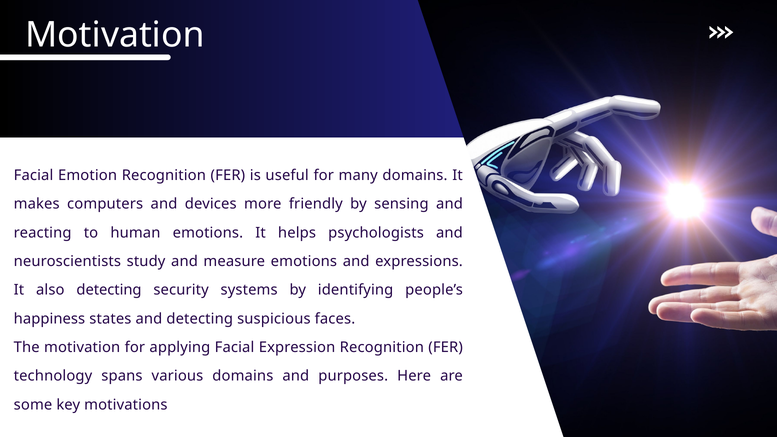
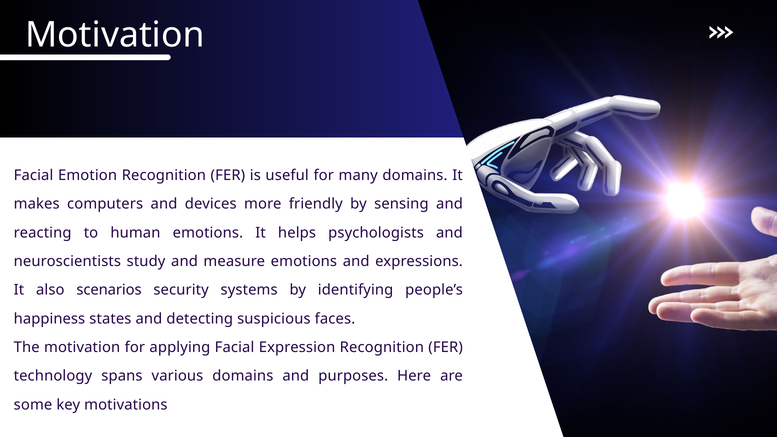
also detecting: detecting -> scenarios (109, 290)
